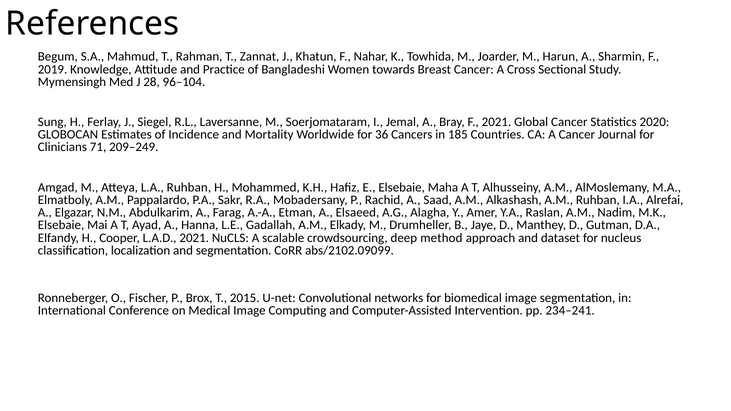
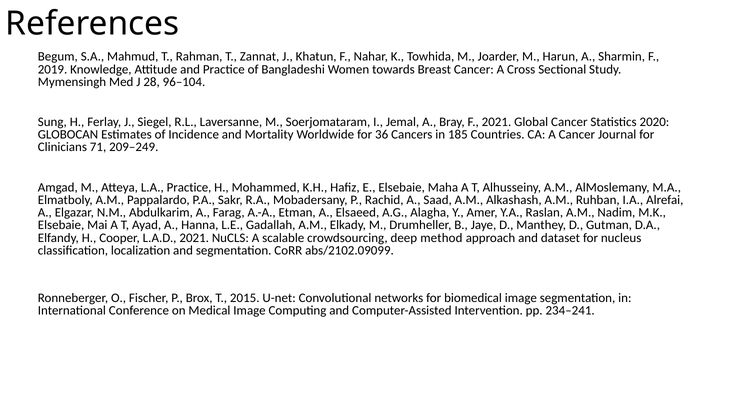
L.A Ruhban: Ruhban -> Practice (189, 188)
